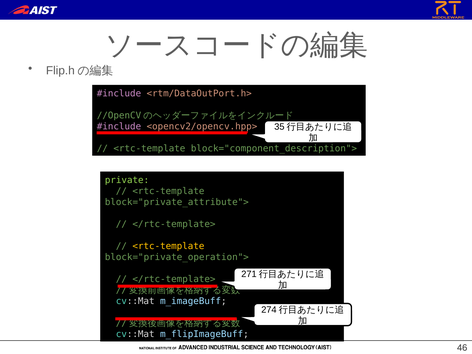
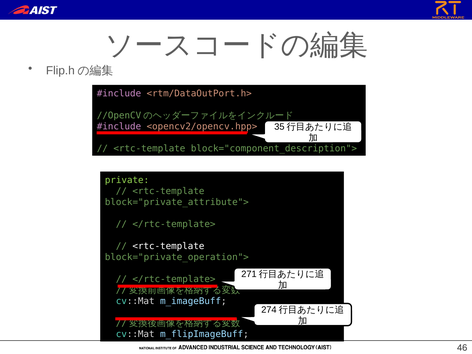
<rtc-template colour: yellow -> white (168, 246)
